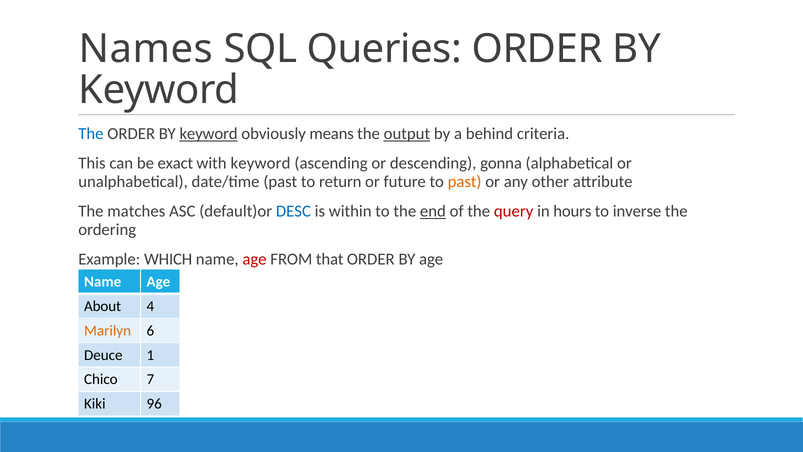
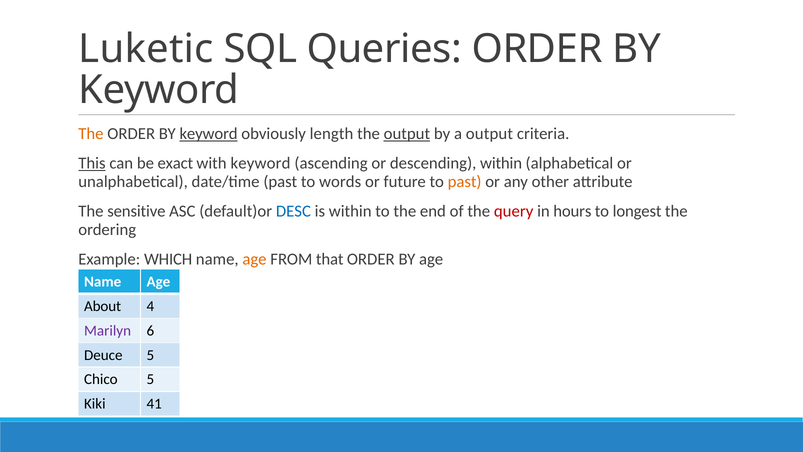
Names: Names -> Luketic (146, 49)
The colour: blue -> orange (91, 134)
means: means -> length (332, 134)
a behind: behind -> output (489, 134)
This underline: none -> present (92, 163)
descending gonna: gonna -> within (501, 163)
return: return -> words (340, 181)
matches: matches -> sensitive (136, 211)
end underline: present -> none (433, 211)
inverse: inverse -> longest (637, 211)
age colour: red -> orange (254, 259)
Marilyn colour: orange -> purple (108, 330)
Deuce 1: 1 -> 5 (150, 355)
Chico 7: 7 -> 5 (150, 379)
96: 96 -> 41 (154, 404)
